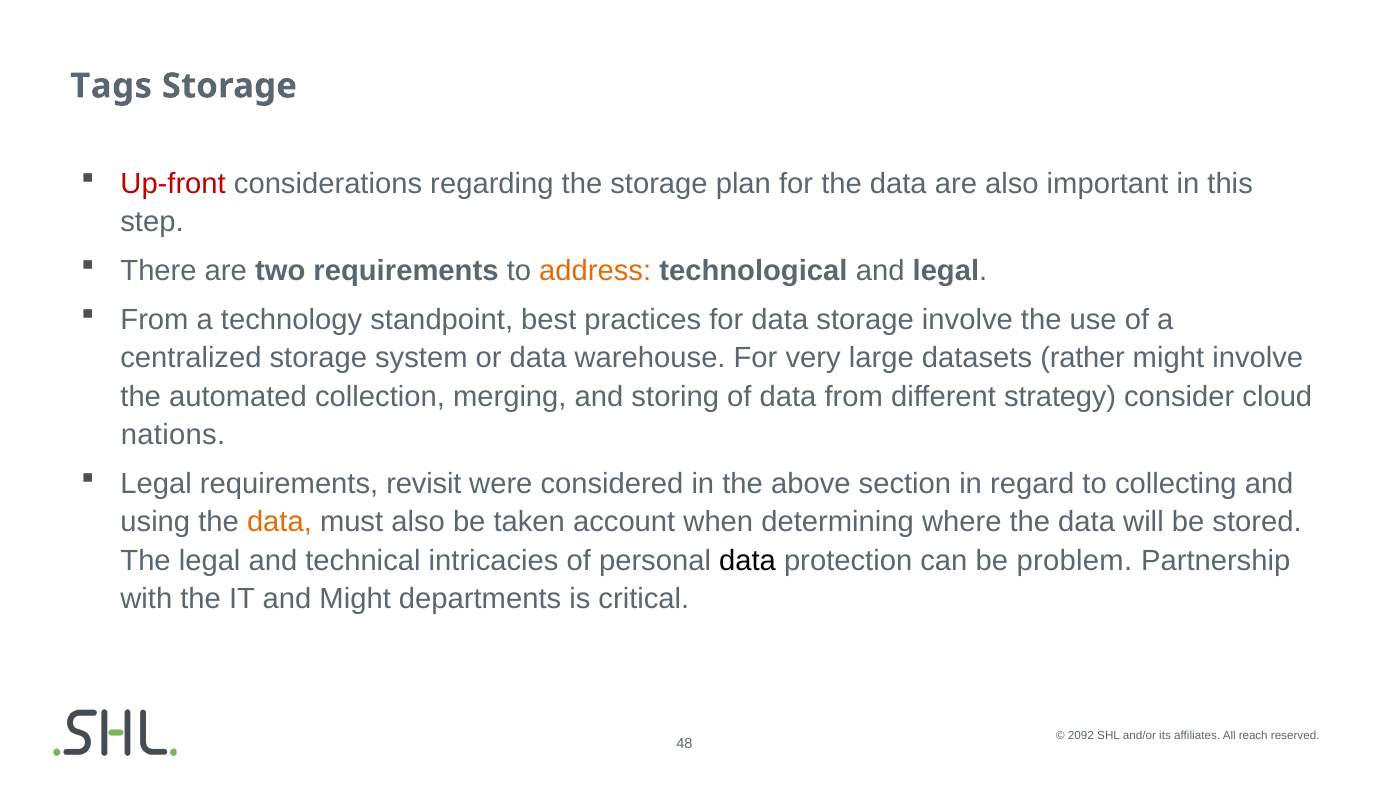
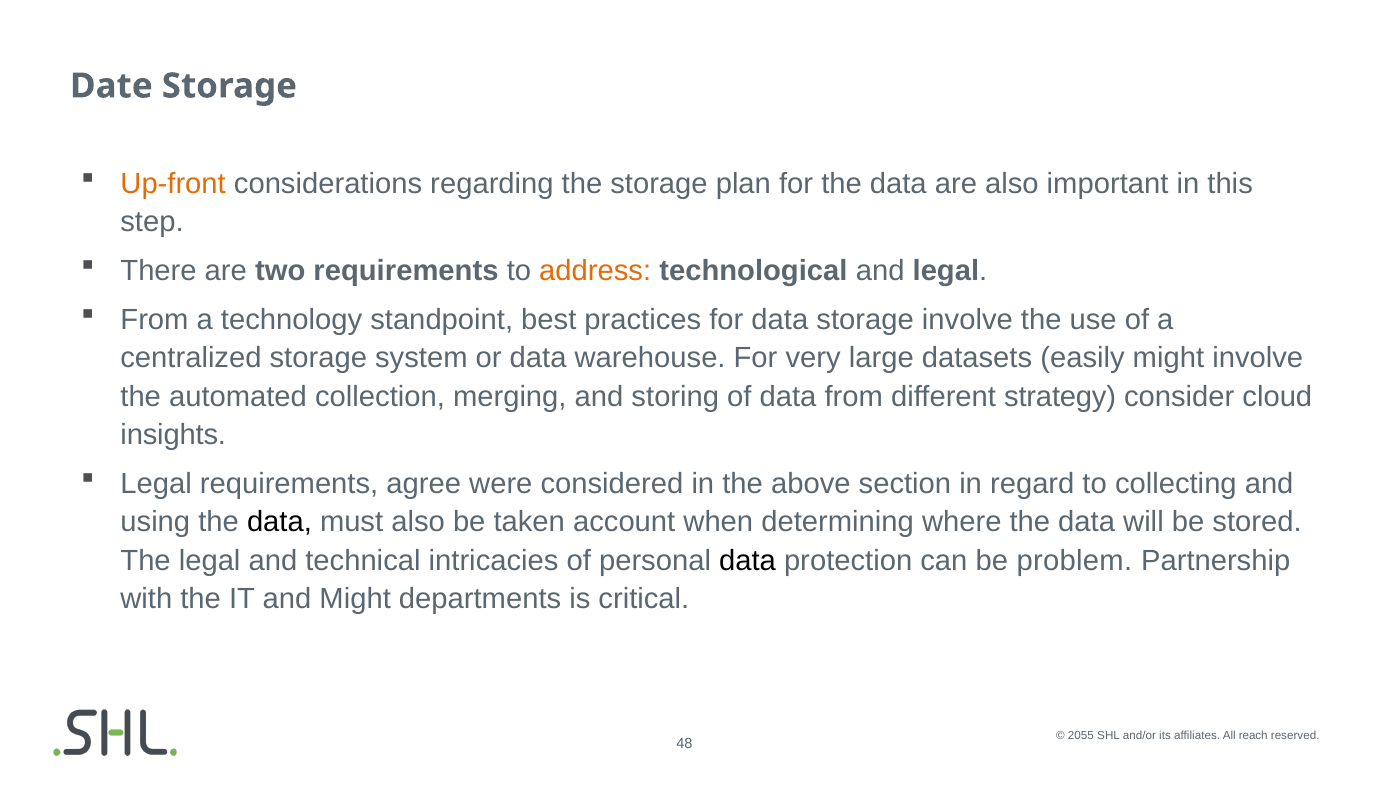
Tags: Tags -> Date (111, 86)
Up-front colour: red -> orange (173, 184)
rather: rather -> easily (1083, 358)
nations: nations -> insights (173, 435)
revisit: revisit -> agree (424, 484)
data colour: orange -> black (279, 522)
2092: 2092 -> 2055 (1081, 736)
